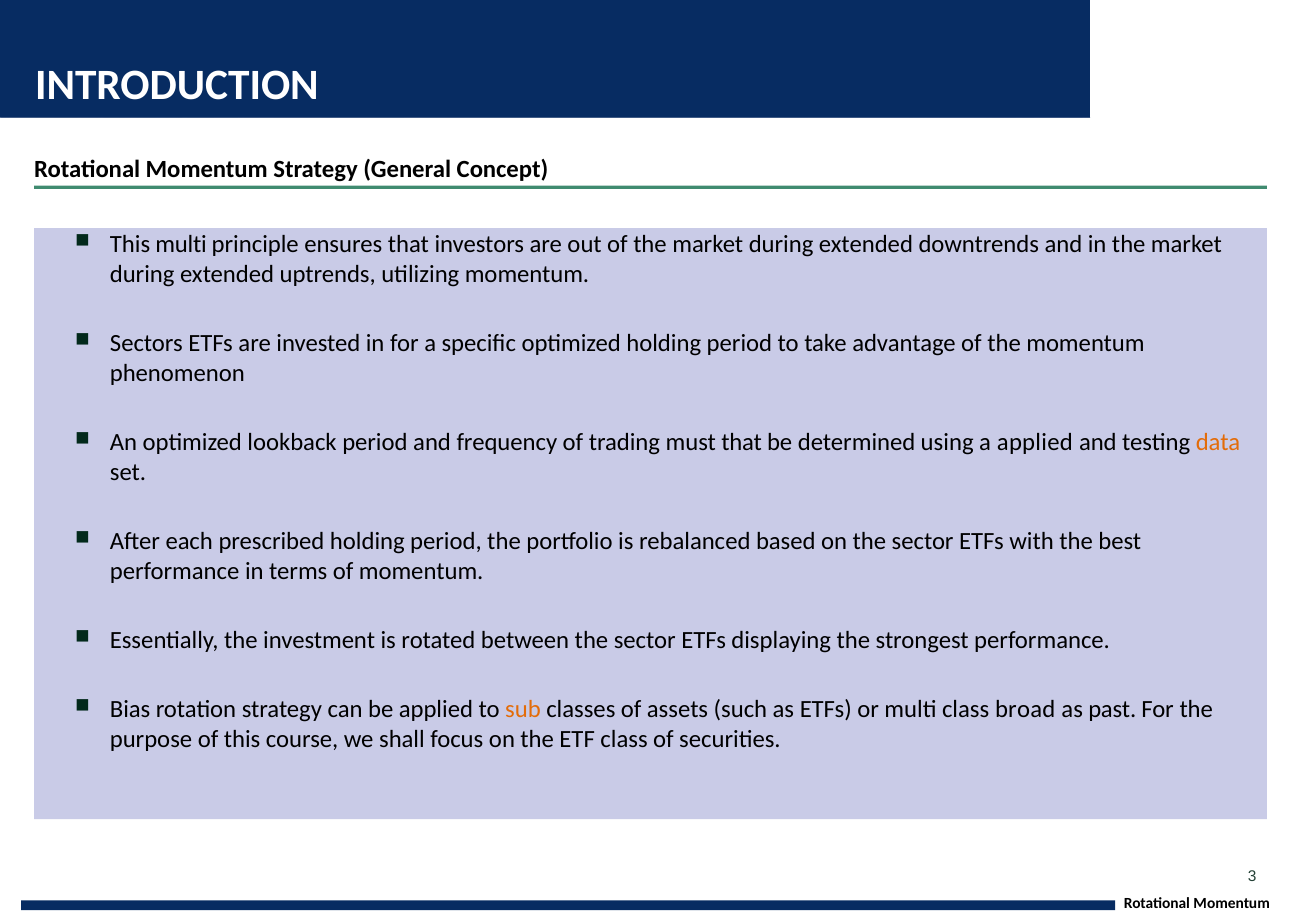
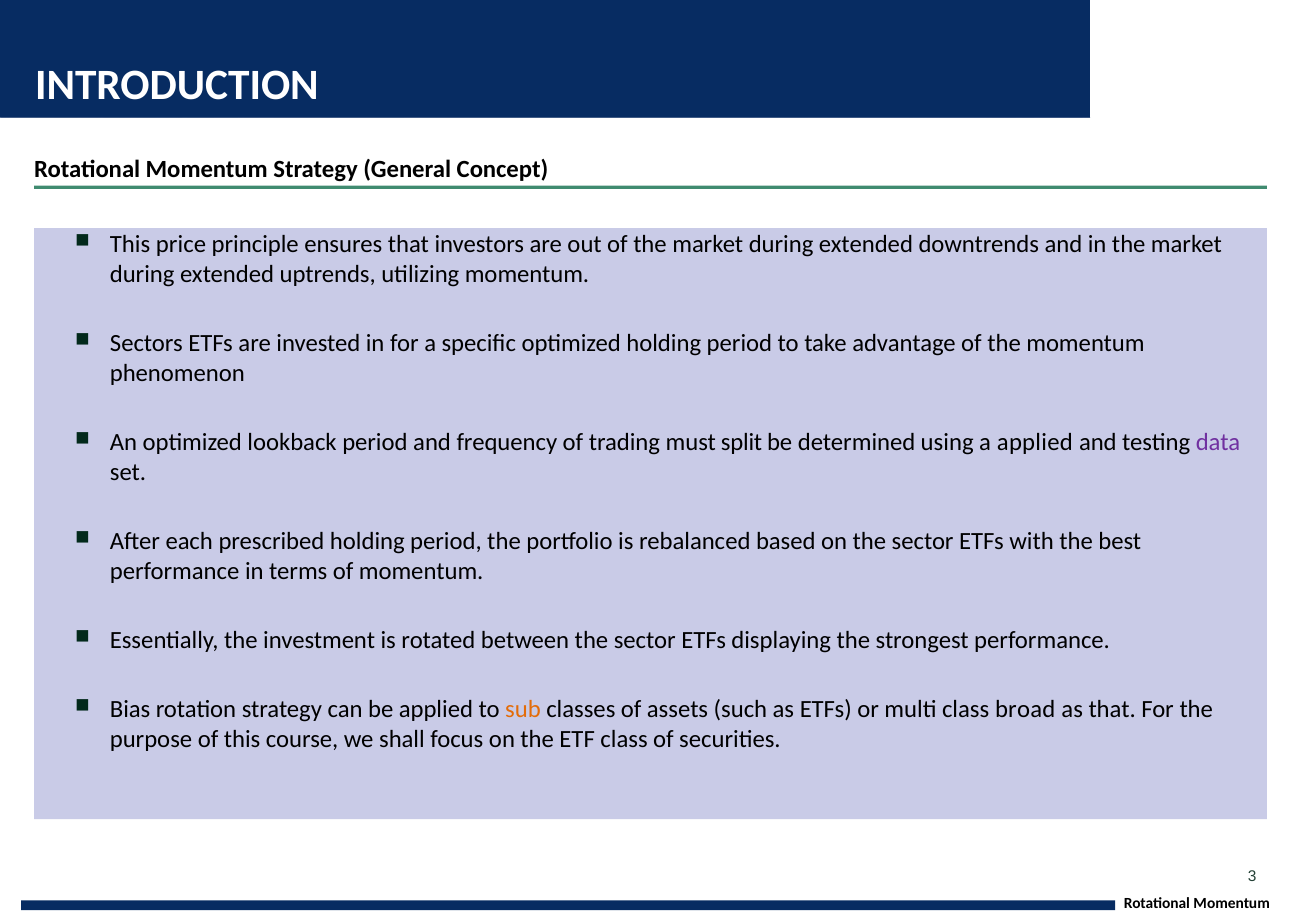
This multi: multi -> price (181, 245)
must that: that -> split (742, 443)
data colour: orange -> purple (1218, 443)
as past: past -> that (1112, 710)
